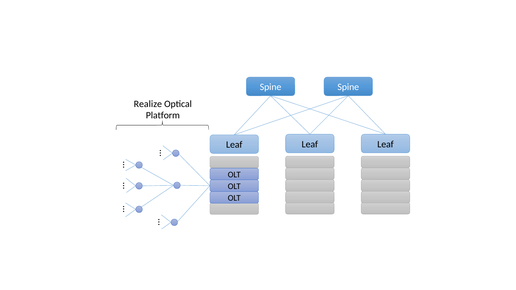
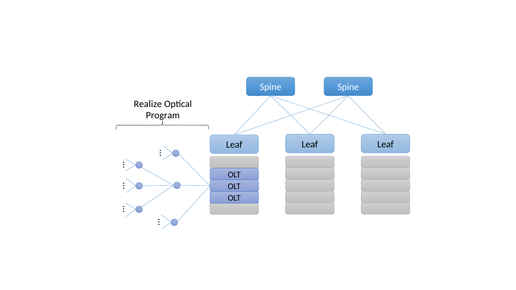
Platform: Platform -> Program (163, 116)
